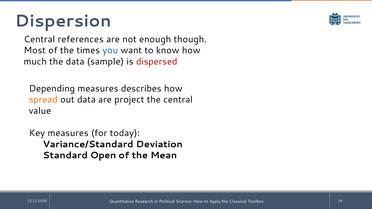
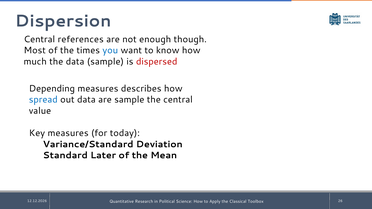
spread colour: orange -> blue (43, 100)
are project: project -> sample (129, 100)
Open: Open -> Later (103, 156)
